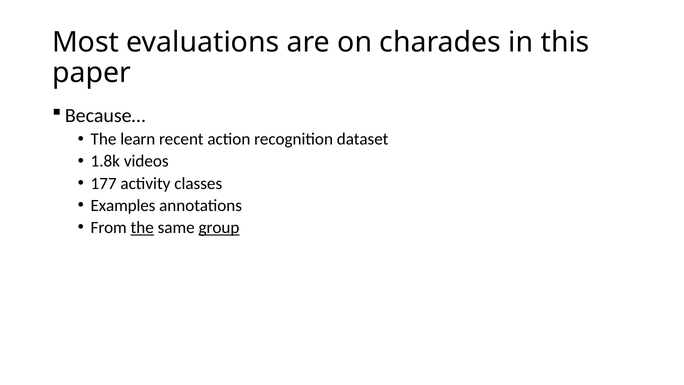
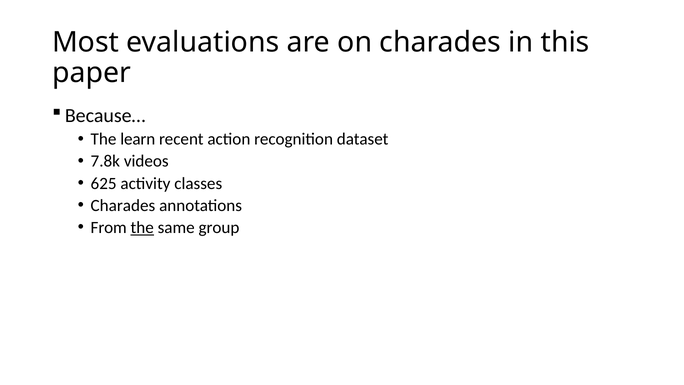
1.8k: 1.8k -> 7.8k (105, 161)
177: 177 -> 625 (104, 183)
Examples: Examples -> Charades (123, 205)
group underline: present -> none (219, 227)
